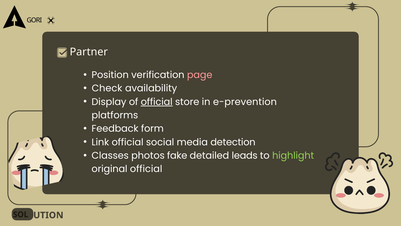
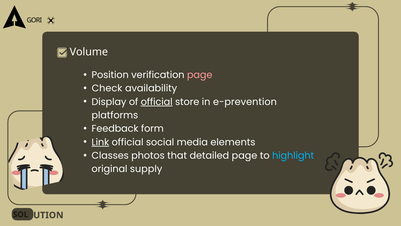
Partner: Partner -> Volume (89, 52)
Link underline: none -> present (100, 142)
detection: detection -> elements (233, 142)
fake: fake -> that (177, 155)
detailed leads: leads -> page (245, 155)
highlight colour: light green -> light blue (293, 155)
original official: official -> supply (146, 169)
